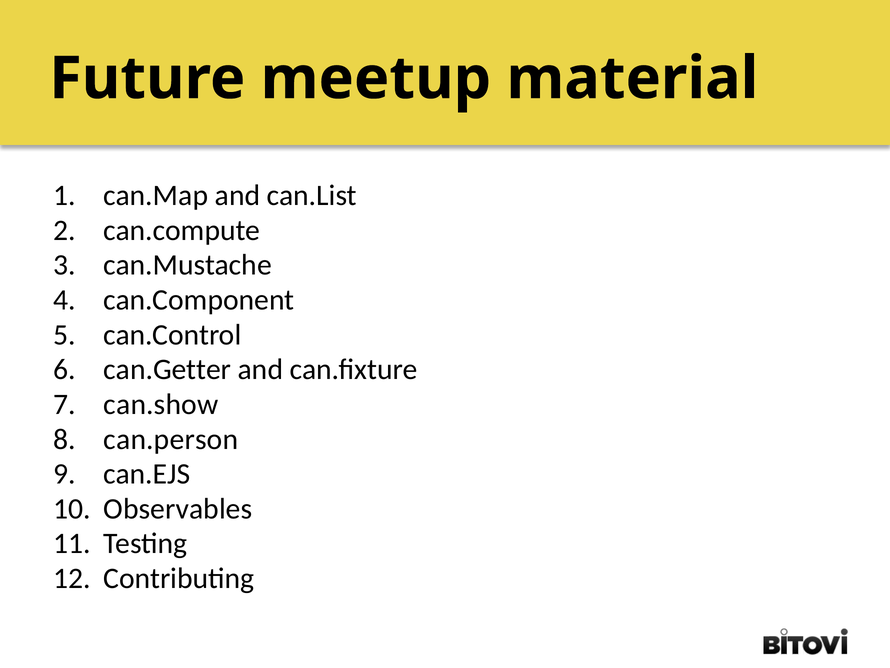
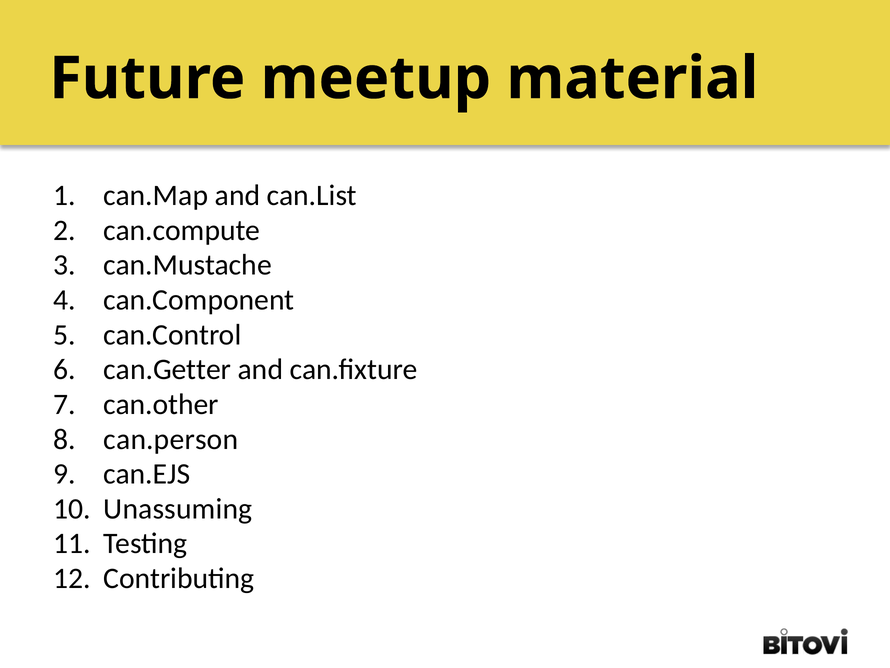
can.show: can.show -> can.other (161, 404)
Observables: Observables -> Unassuming (178, 508)
